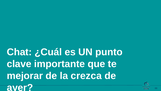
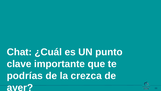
mejorar: mejorar -> podrías (25, 75)
